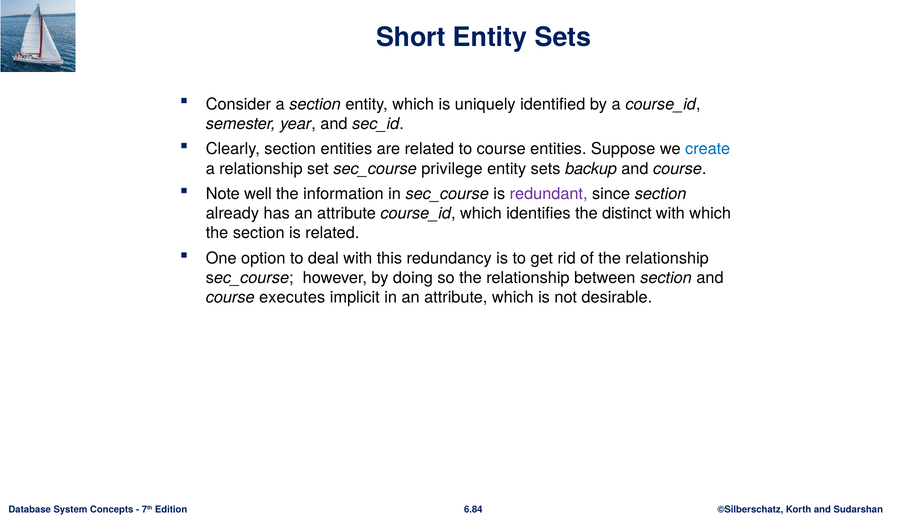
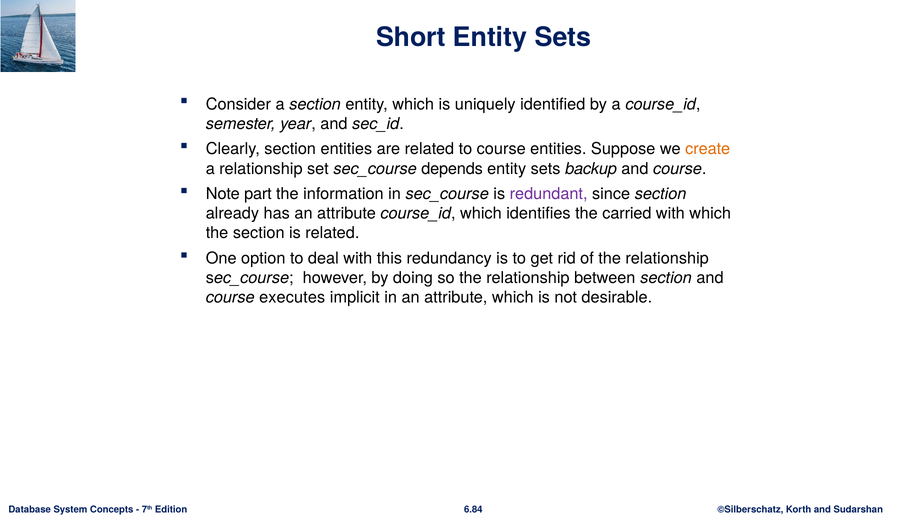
create colour: blue -> orange (708, 149)
privilege: privilege -> depends (452, 169)
well: well -> part (258, 194)
distinct: distinct -> carried (627, 213)
